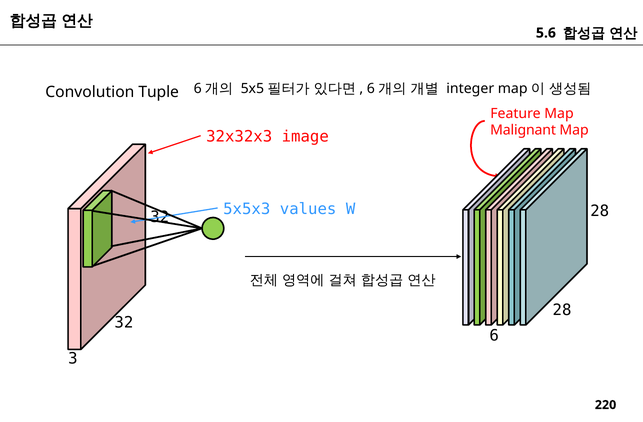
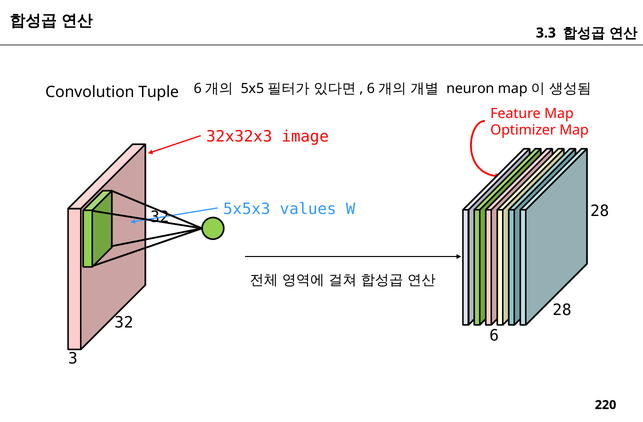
5.6: 5.6 -> 3.3 (546, 33)
integer: integer -> neuron (470, 89)
Malignant: Malignant -> Optimizer (523, 130)
